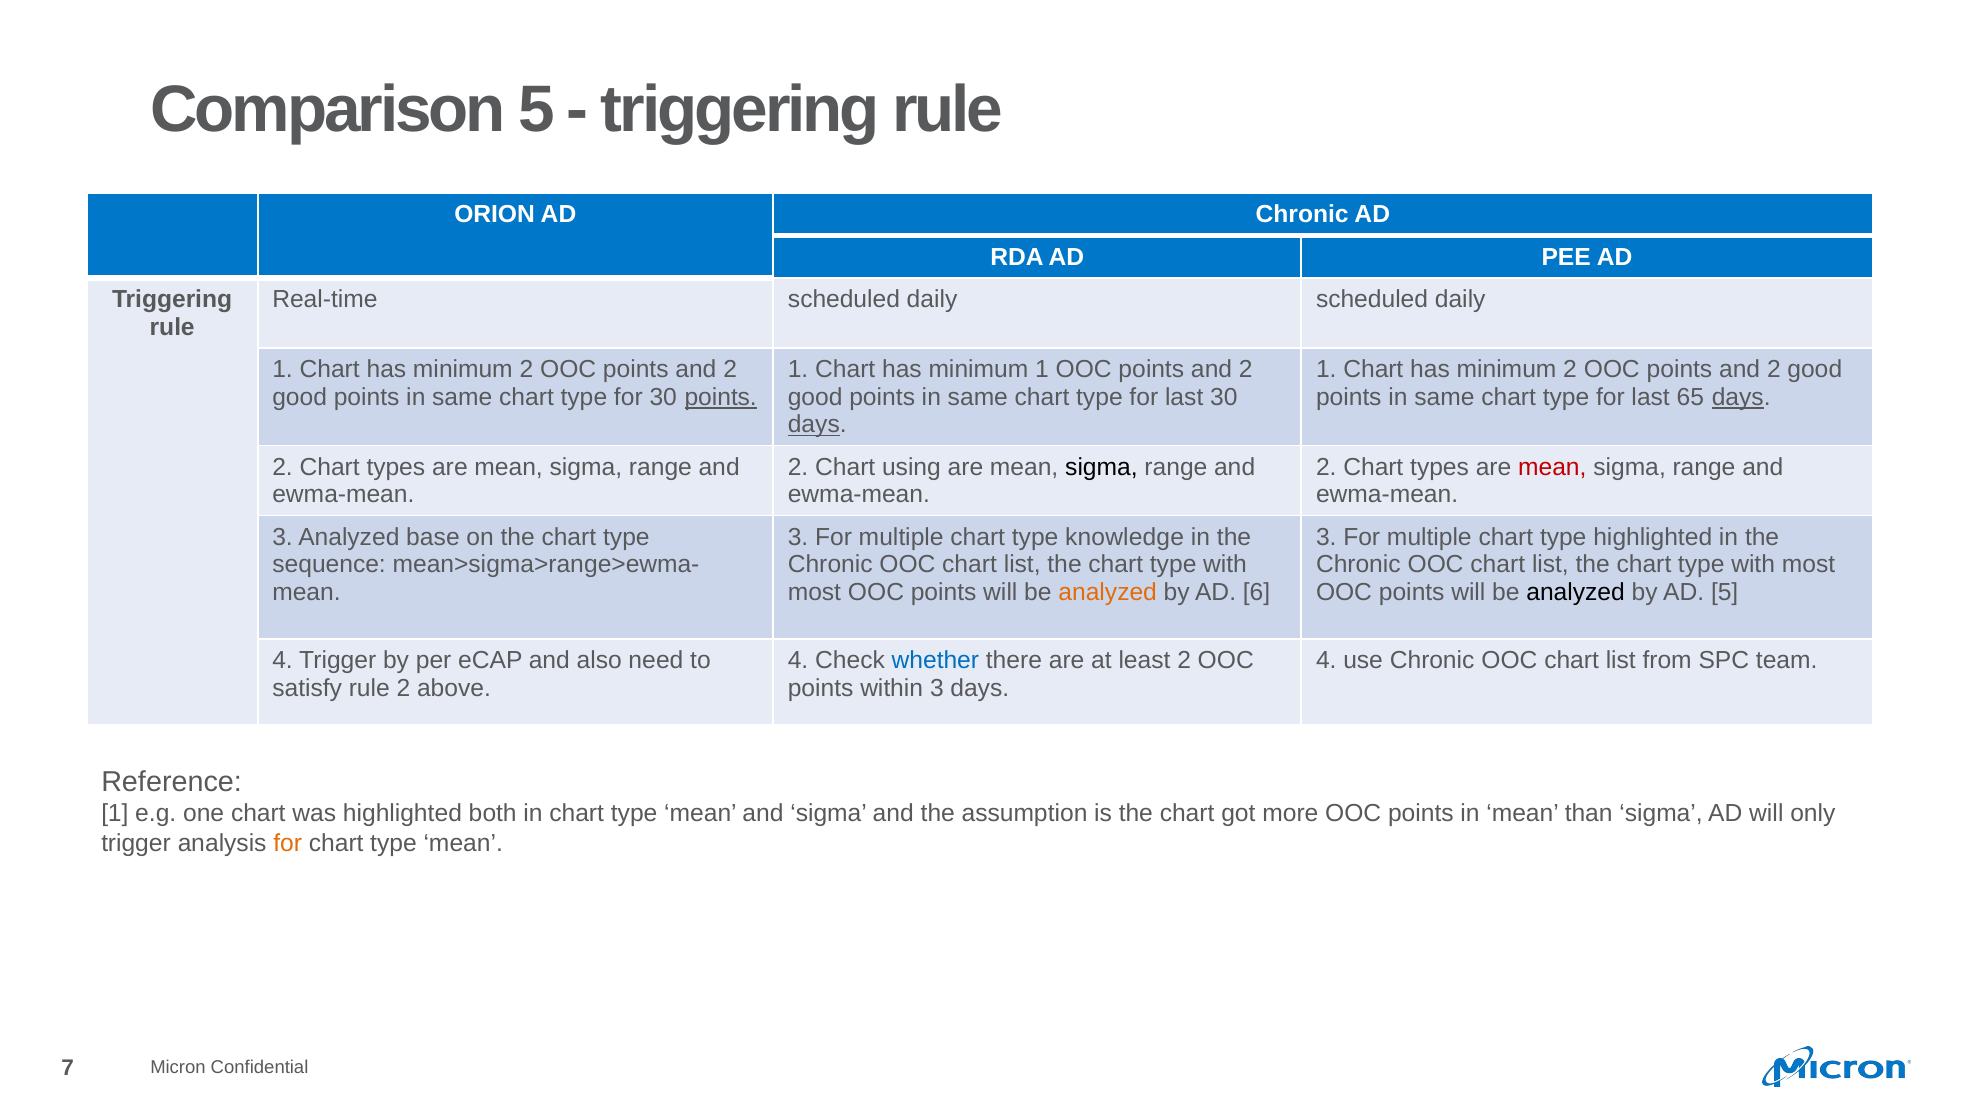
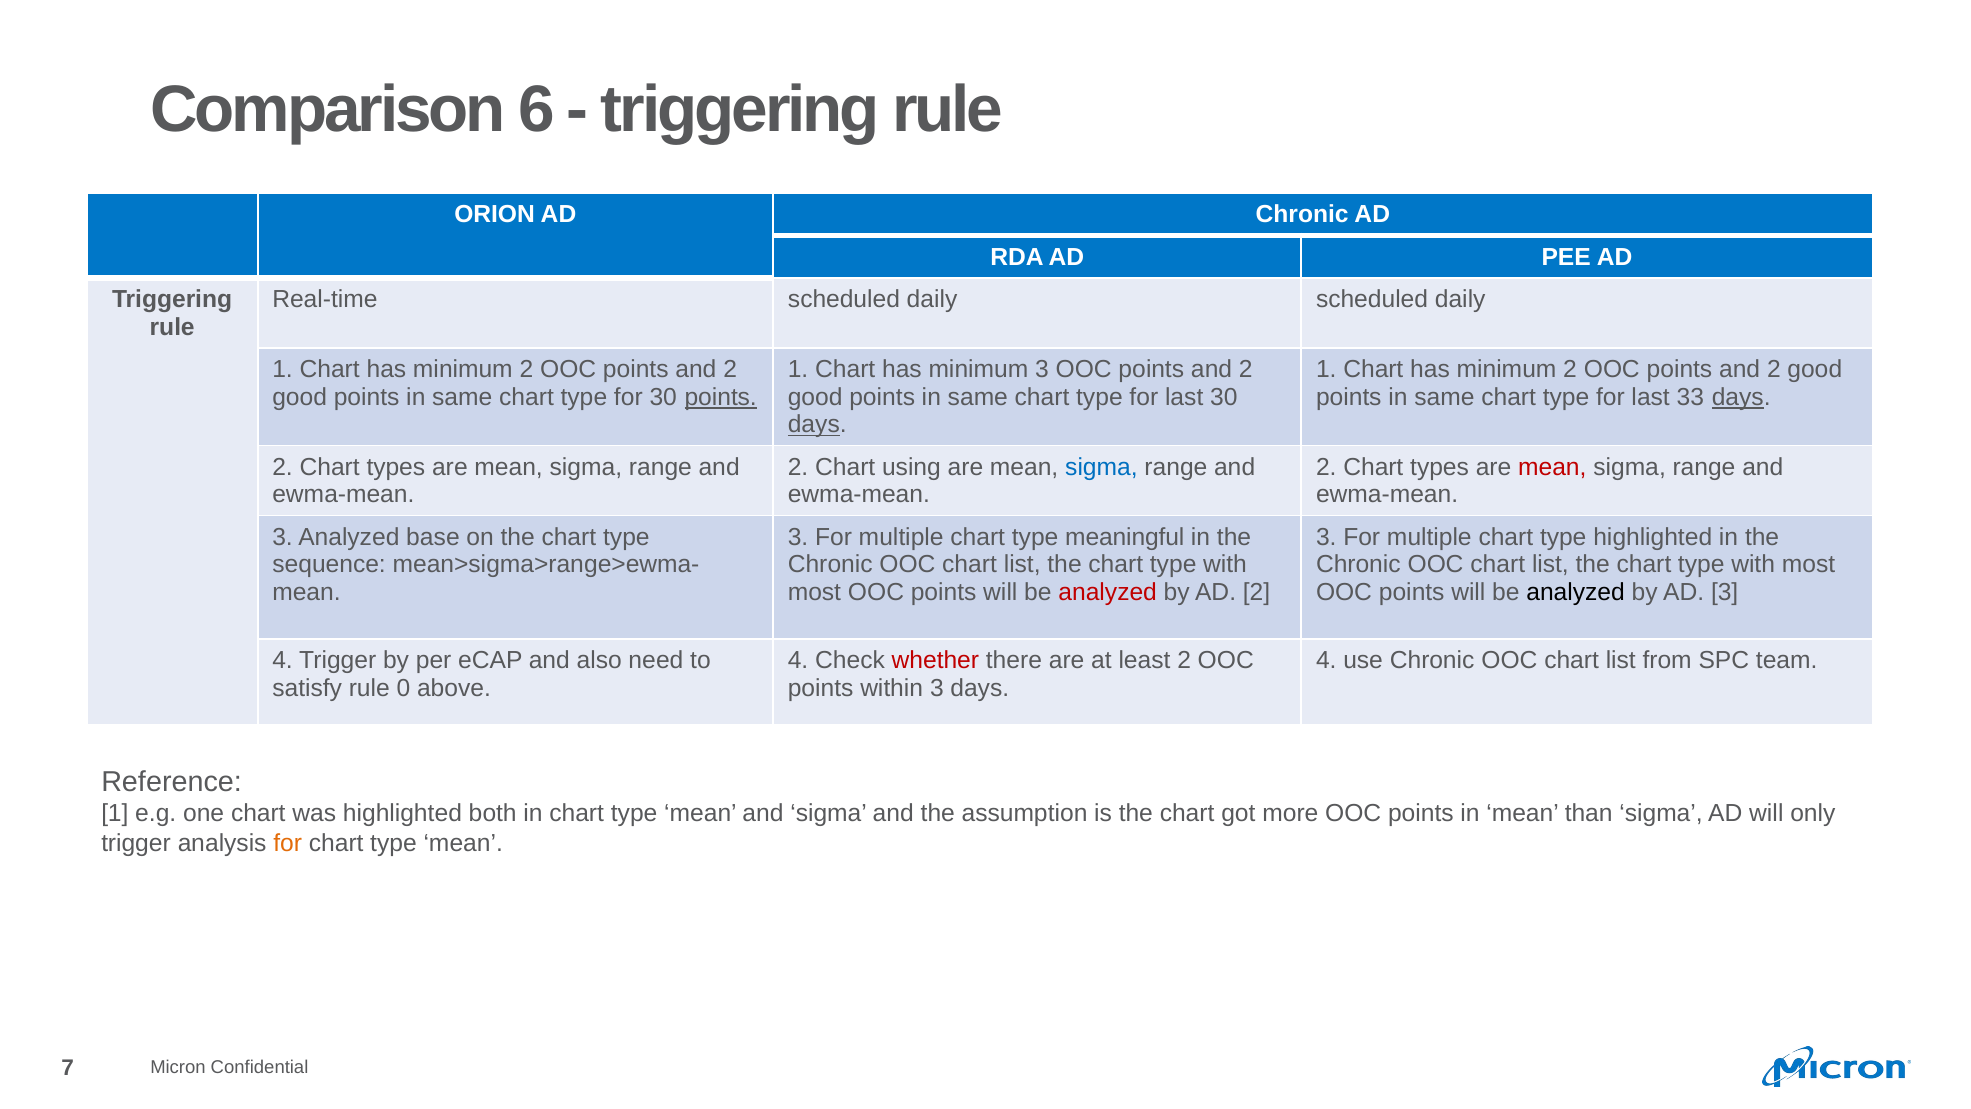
Comparison 5: 5 -> 6 (536, 109)
minimum 1: 1 -> 3 (1042, 369)
65: 65 -> 33 (1690, 397)
sigma colour: black -> blue (1101, 467)
knowledge: knowledge -> meaningful (1125, 537)
analyzed colour: orange -> red (1108, 592)
AD 6: 6 -> 2 (1257, 592)
AD 5: 5 -> 3 (1725, 592)
whether colour: blue -> red (935, 661)
rule 2: 2 -> 0 (403, 688)
